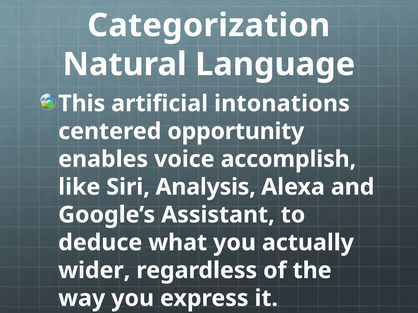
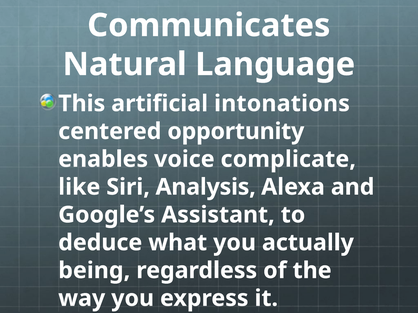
Categorization: Categorization -> Communicates (209, 25)
accomplish: accomplish -> complicate (288, 159)
wider: wider -> being (94, 271)
